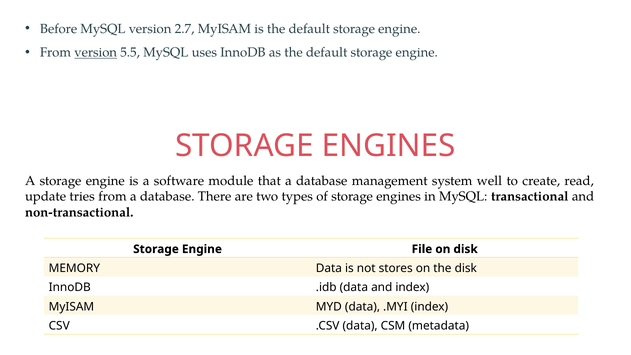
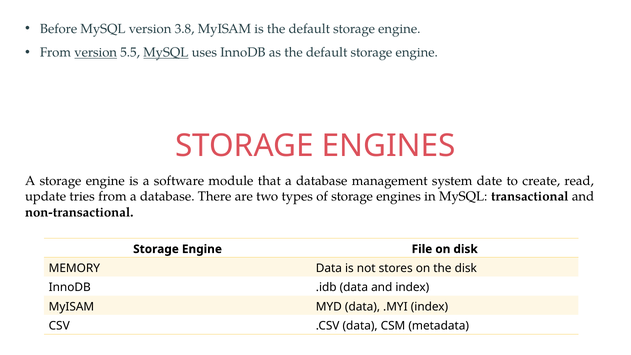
2.7: 2.7 -> 3.8 (185, 29)
MySQL underline: none -> present (166, 53)
well: well -> date (489, 181)
